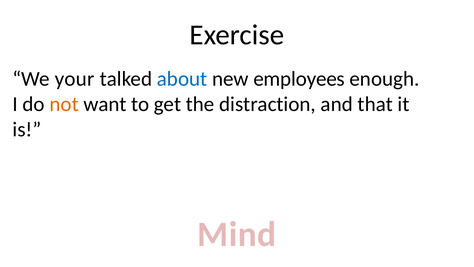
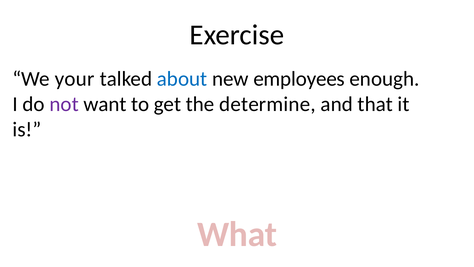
not colour: orange -> purple (64, 104)
distraction: distraction -> determine (267, 104)
Mind: Mind -> What (237, 234)
